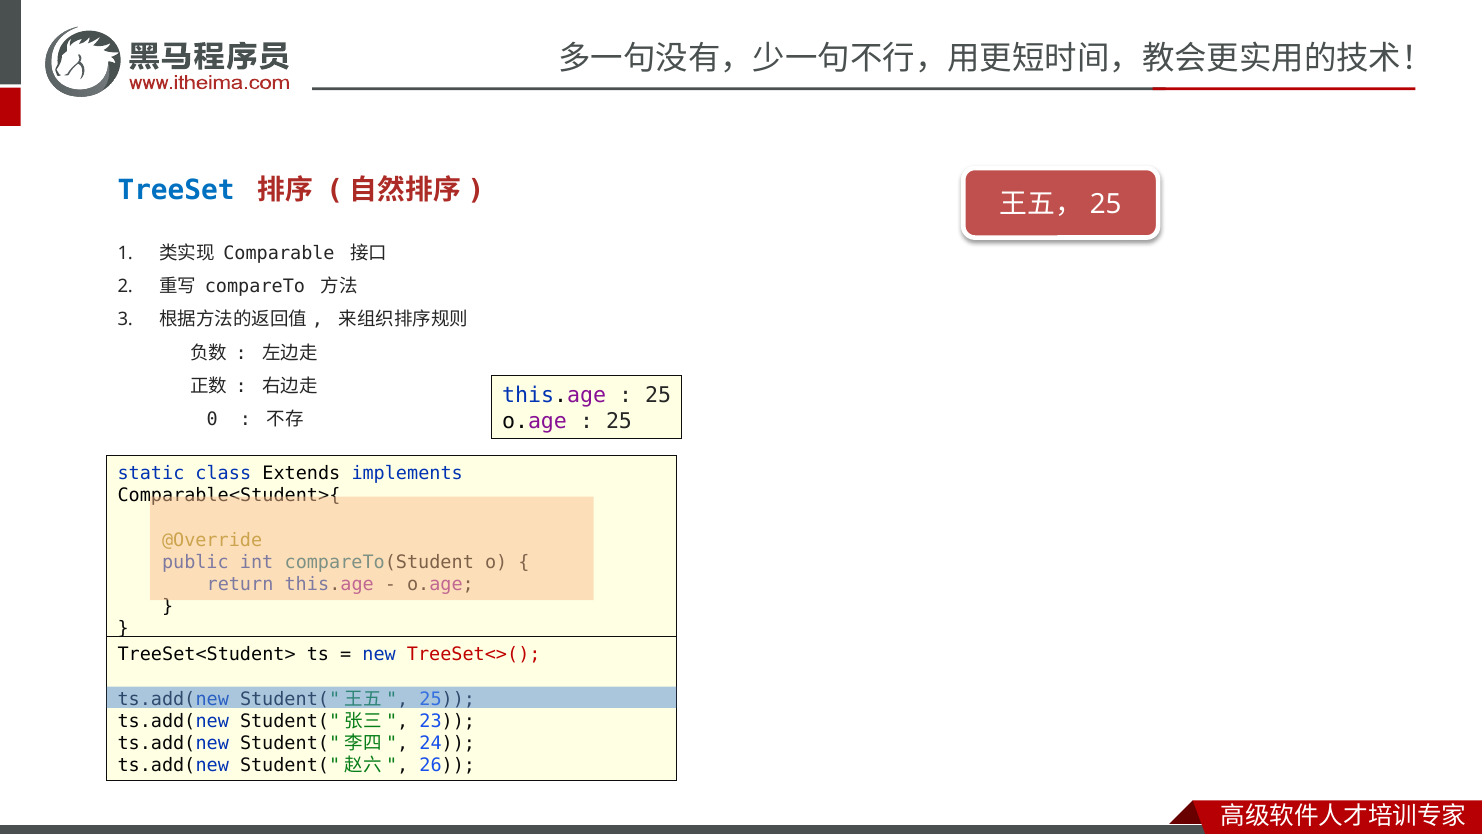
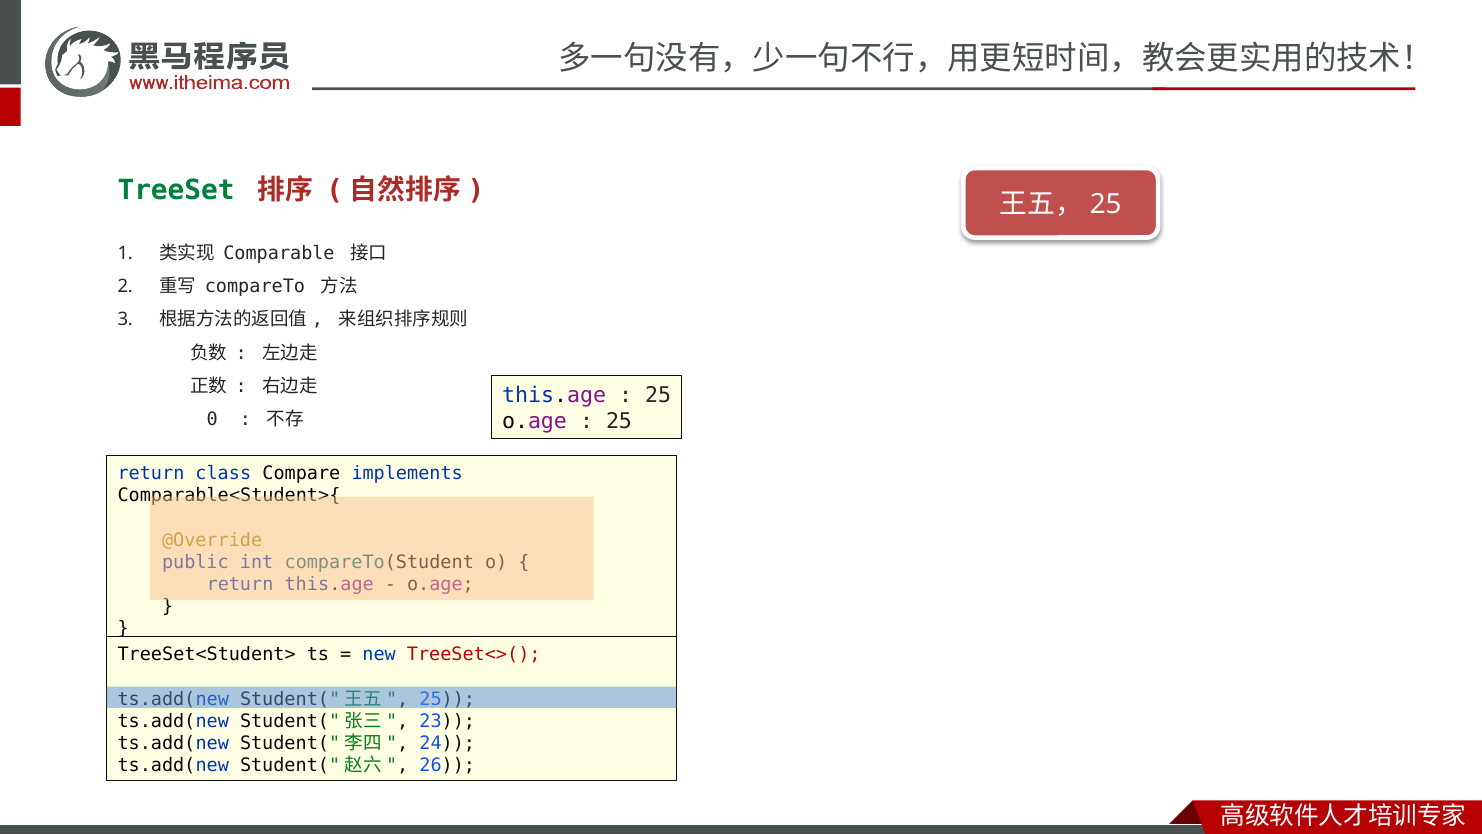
TreeSet colour: blue -> green (176, 190)
static: static -> return (151, 473)
Extends: Extends -> Compare (301, 473)
